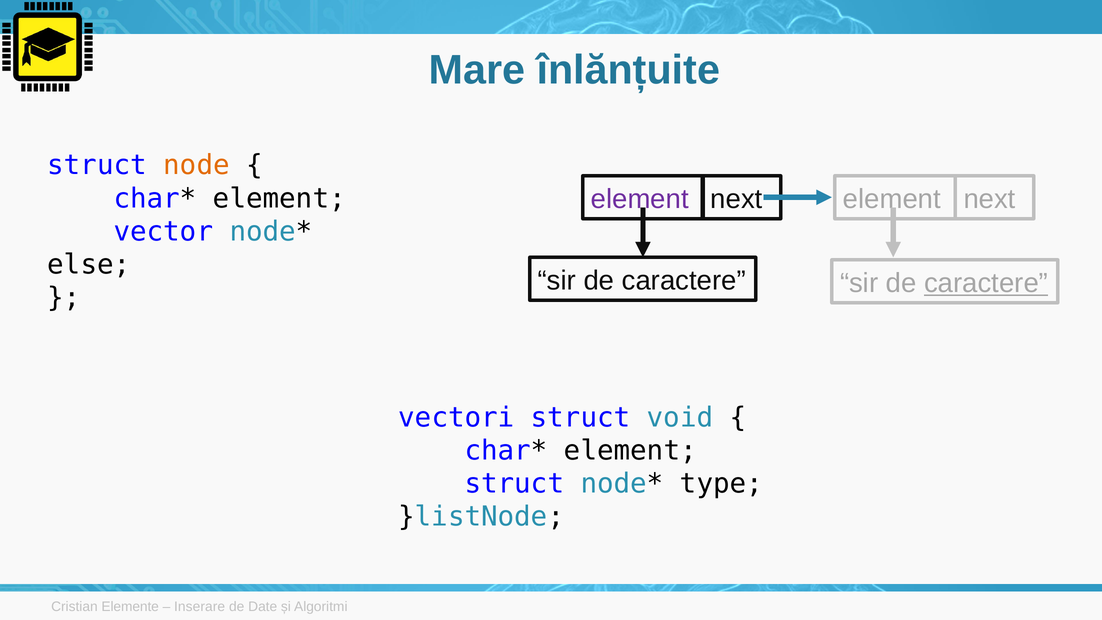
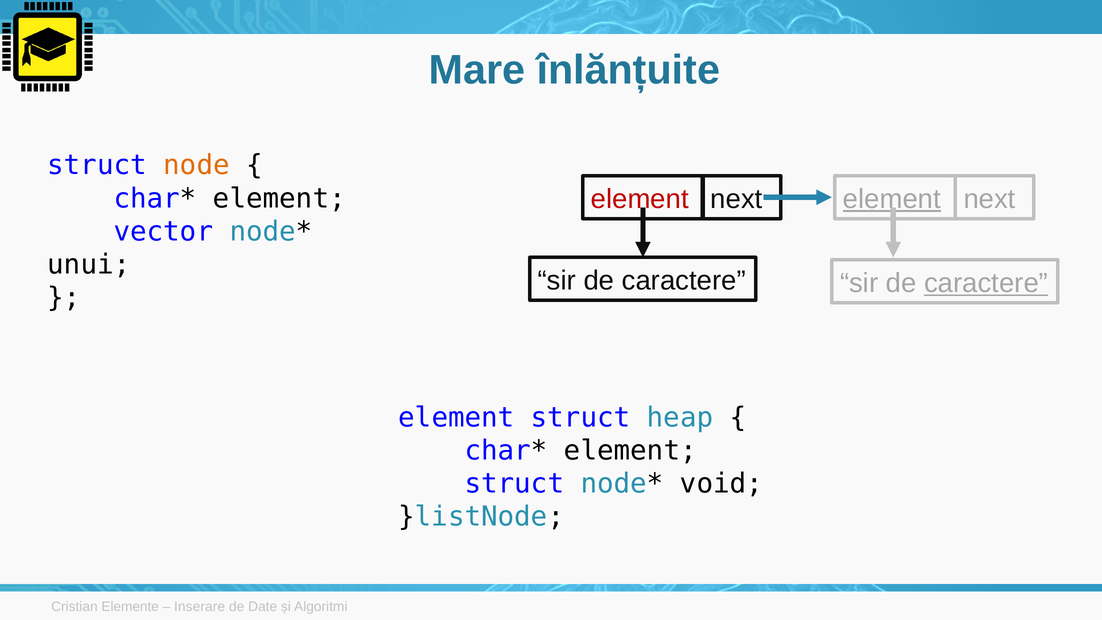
element colour: purple -> red (640, 199)
element underline: none -> present (892, 199)
else: else -> unui (89, 265)
vectori: vectori -> element (456, 417)
void: void -> heap (680, 417)
type: type -> void (721, 484)
